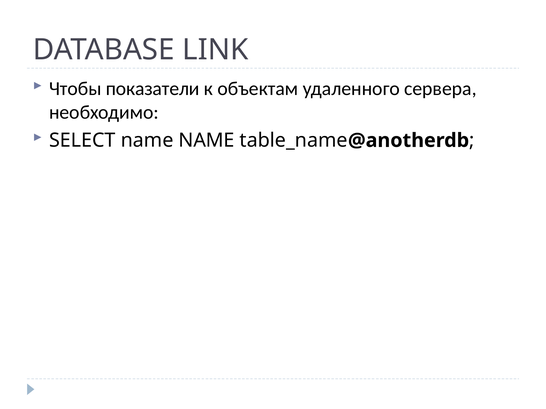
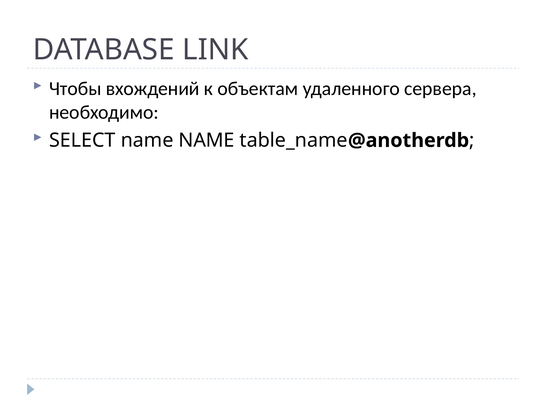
показатели: показатели -> вхождений (153, 89)
